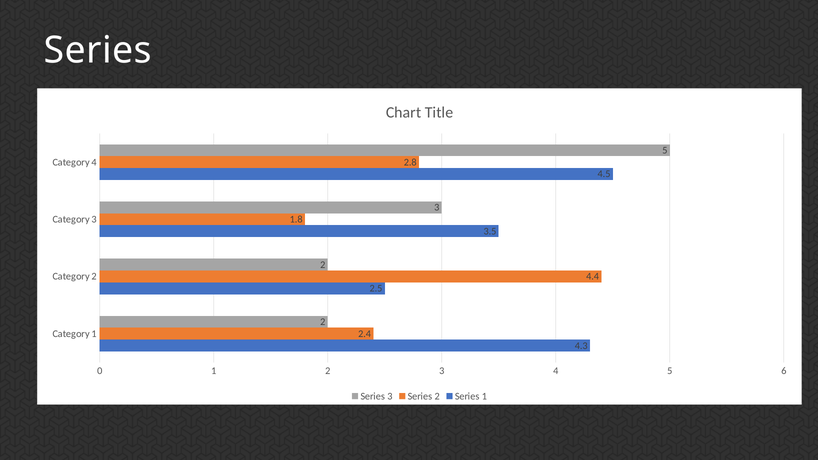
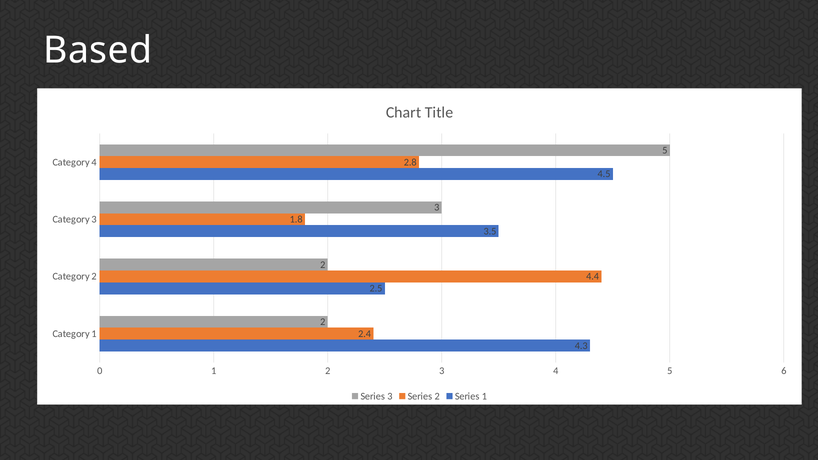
Series: Series -> Based (98, 51)
